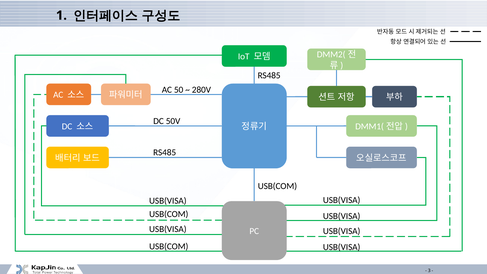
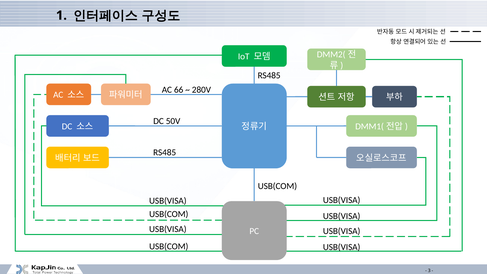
50: 50 -> 66 (179, 90)
